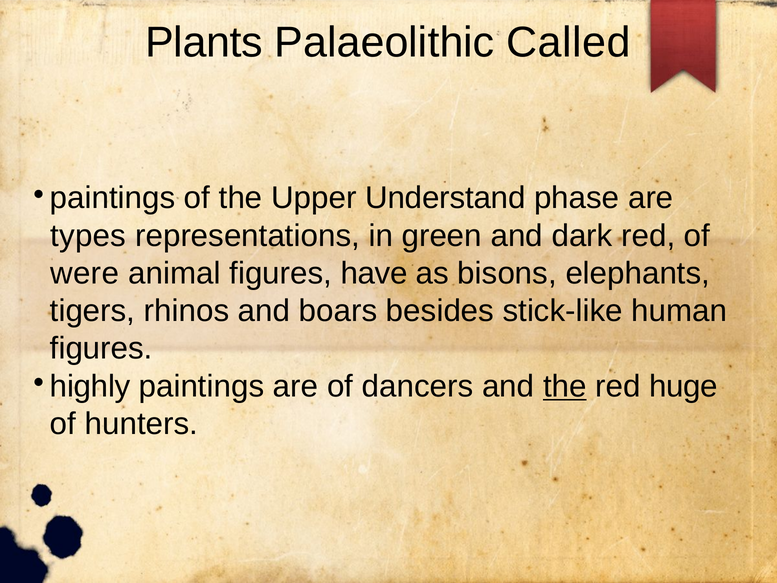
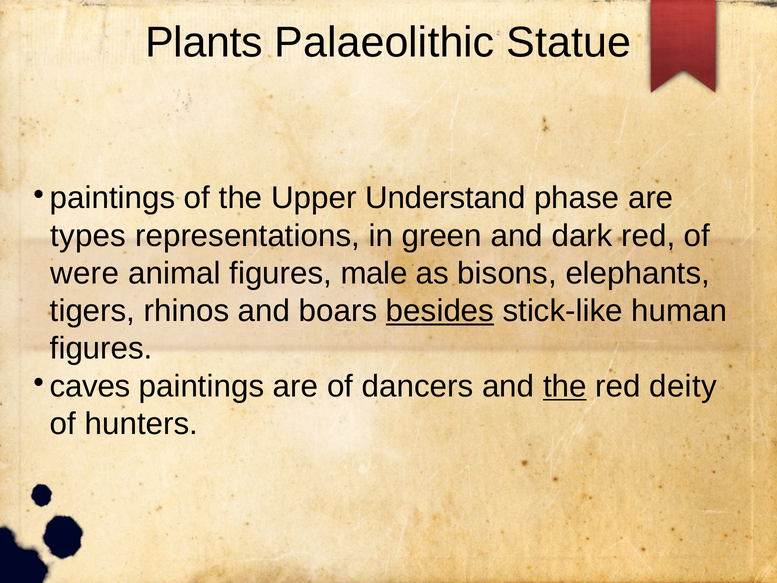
Called: Called -> Statue (569, 42)
have: have -> male (374, 273)
besides underline: none -> present (440, 311)
highly: highly -> caves (90, 386)
huge: huge -> deity (683, 386)
